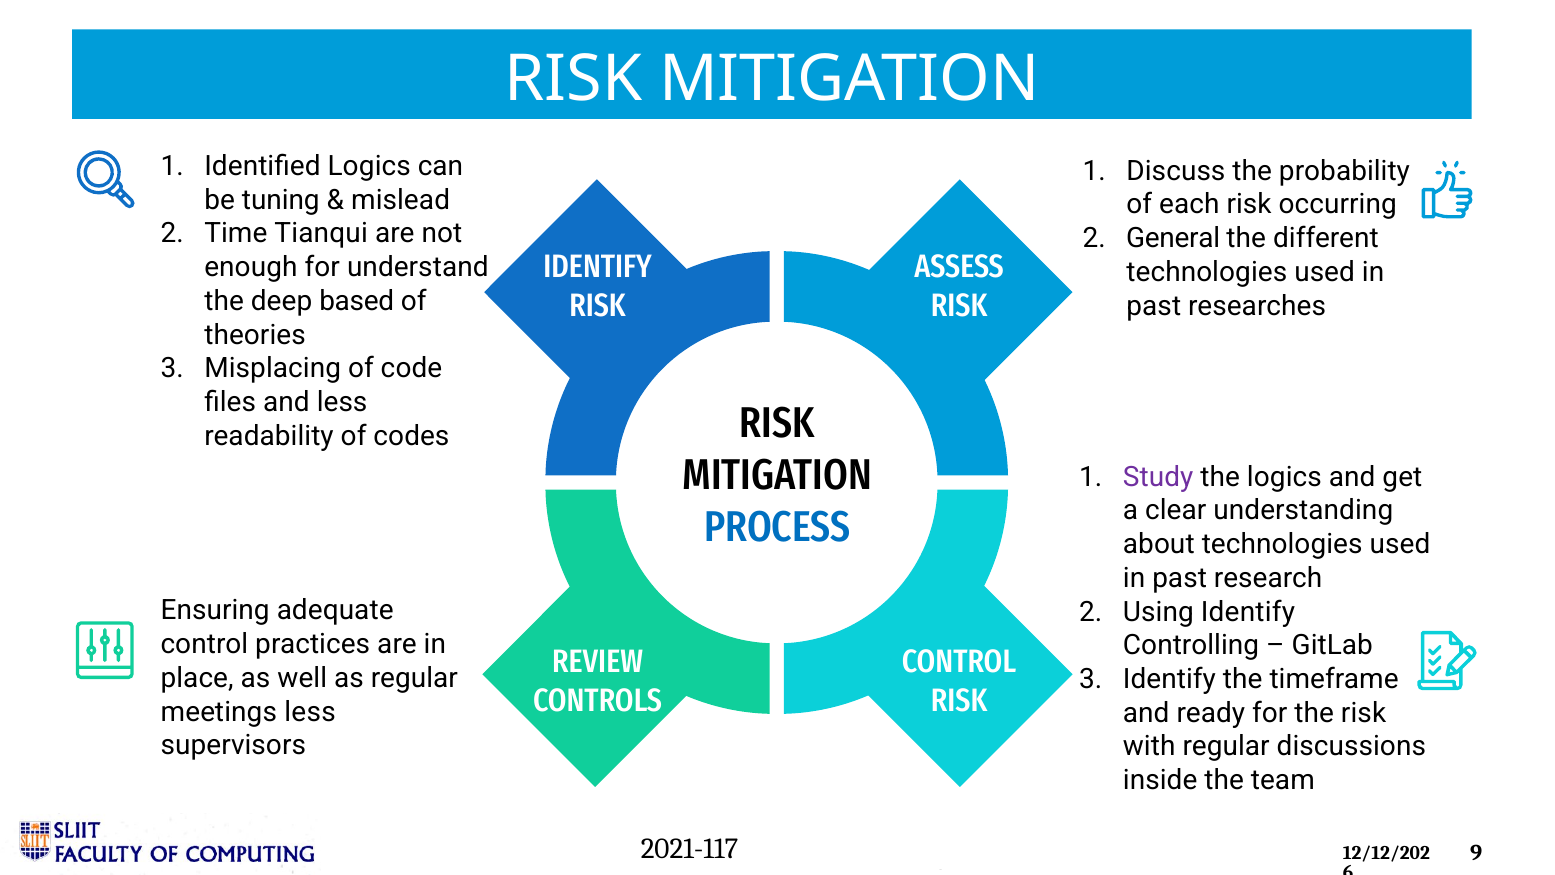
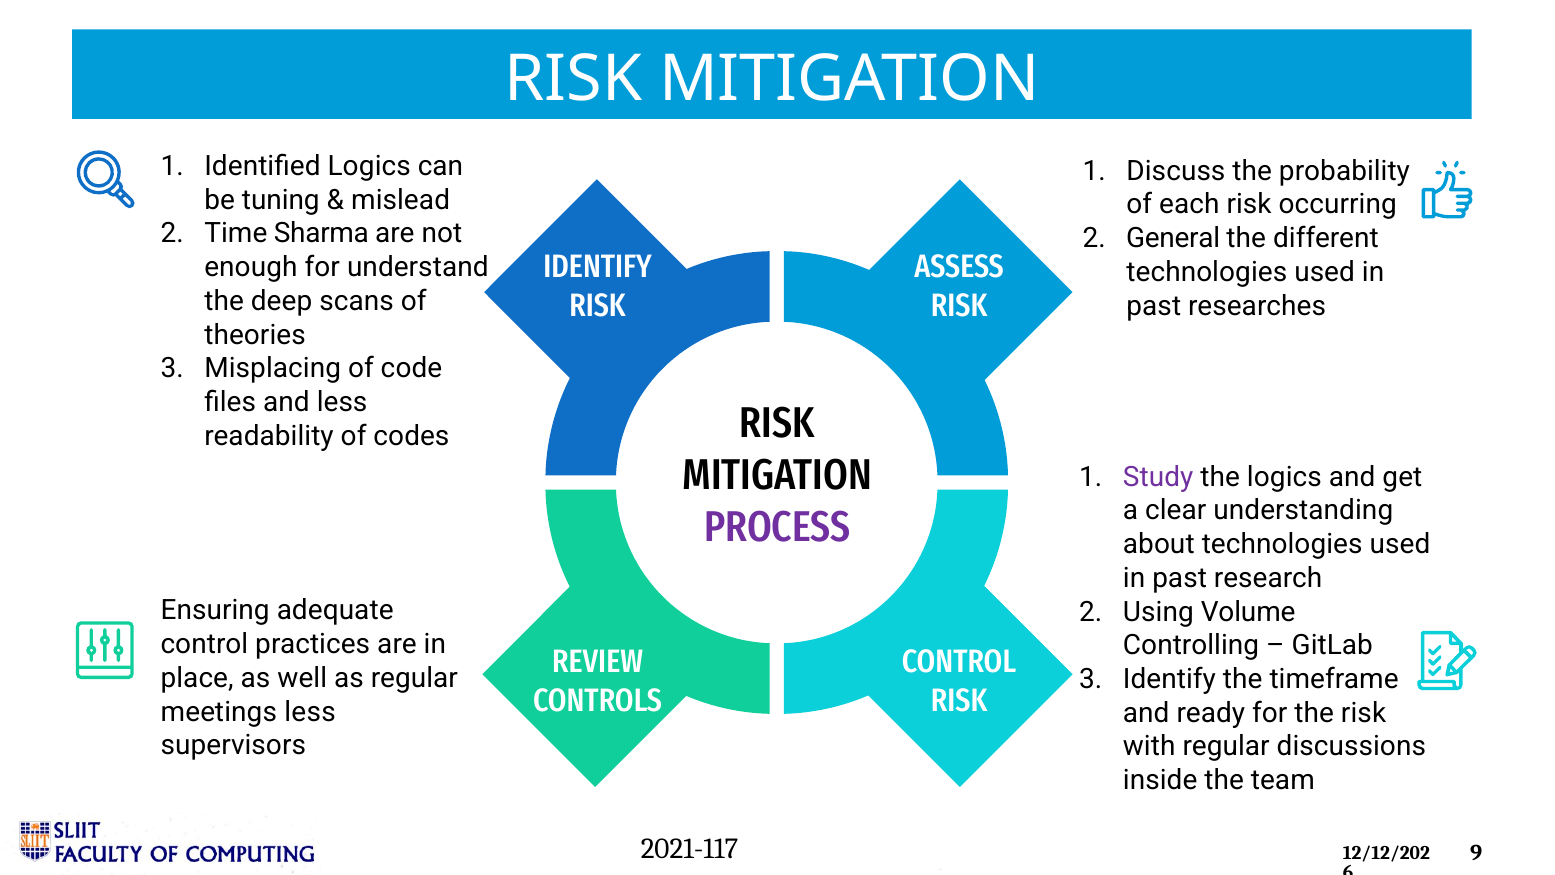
Tianqui: Tianqui -> Sharma (321, 234)
based: based -> scans (357, 301)
PROCESS colour: blue -> purple (778, 527)
Using Identify: Identify -> Volume (1248, 612)
